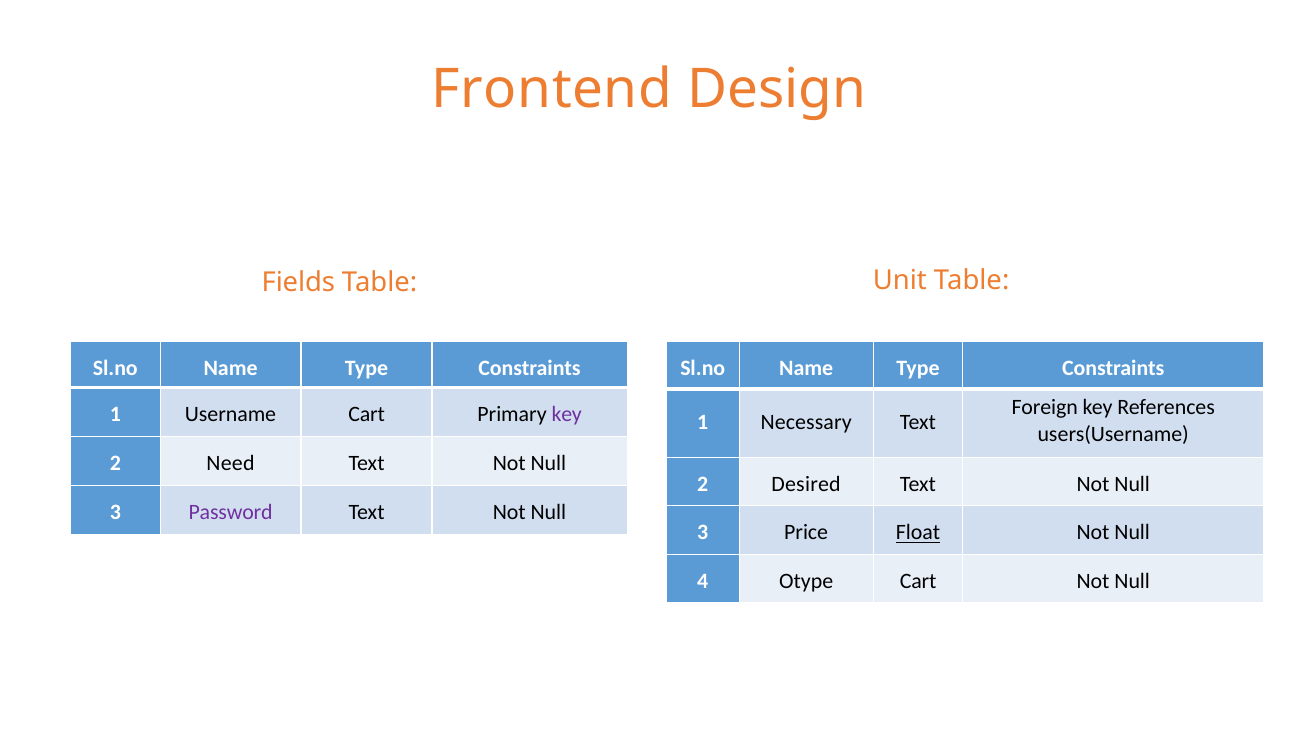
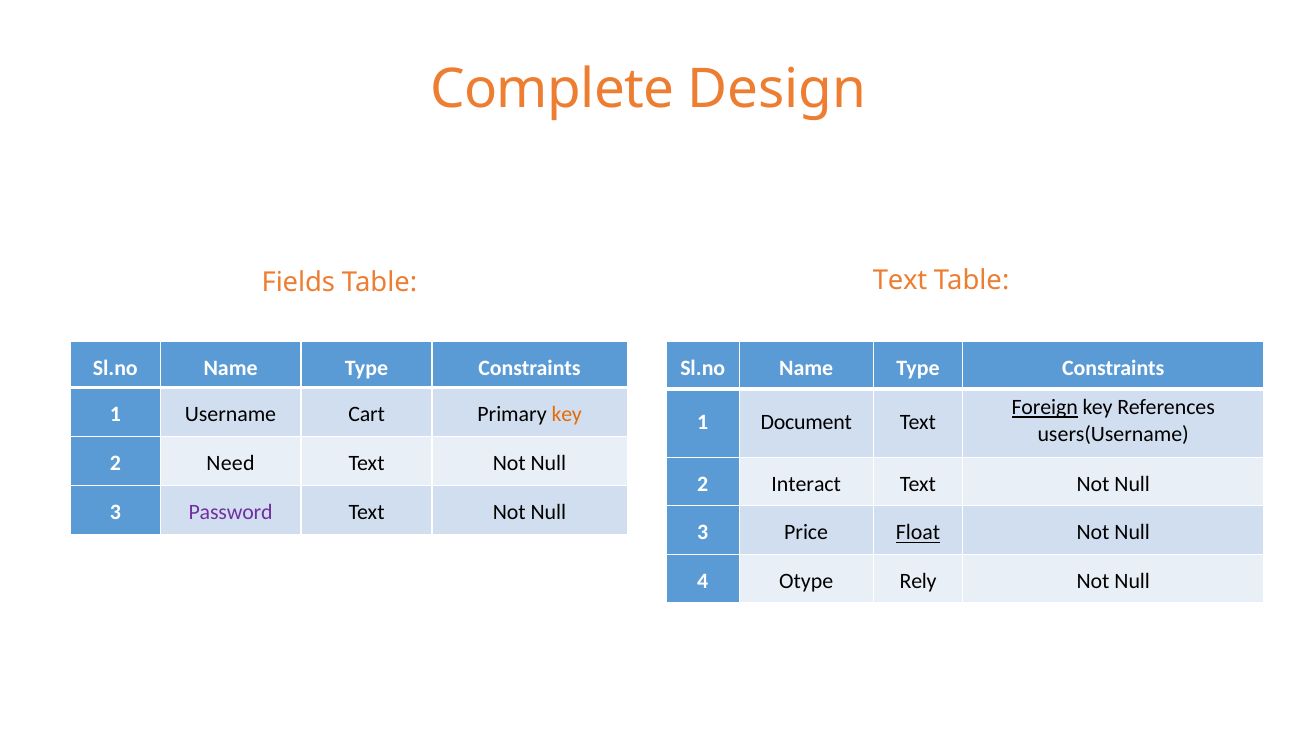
Frontend: Frontend -> Complete (552, 89)
Unit: Unit -> Text (900, 280)
Foreign underline: none -> present (1045, 408)
key colour: purple -> orange (567, 415)
Necessary: Necessary -> Document (806, 423)
Desired: Desired -> Interact (806, 484)
Otype Cart: Cart -> Rely (918, 582)
